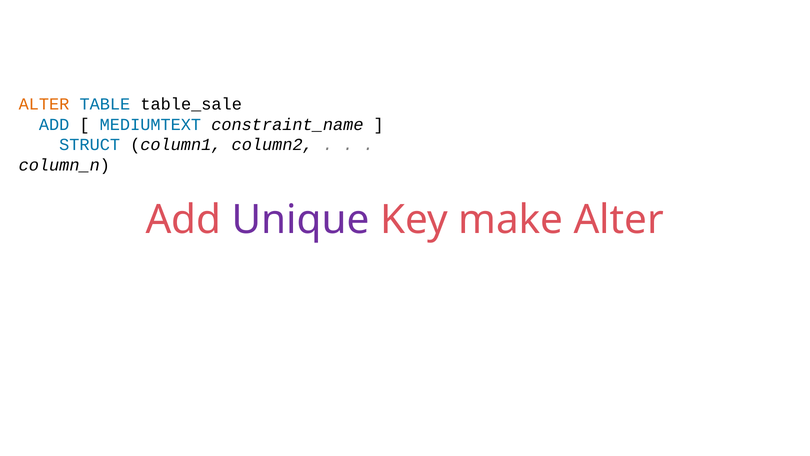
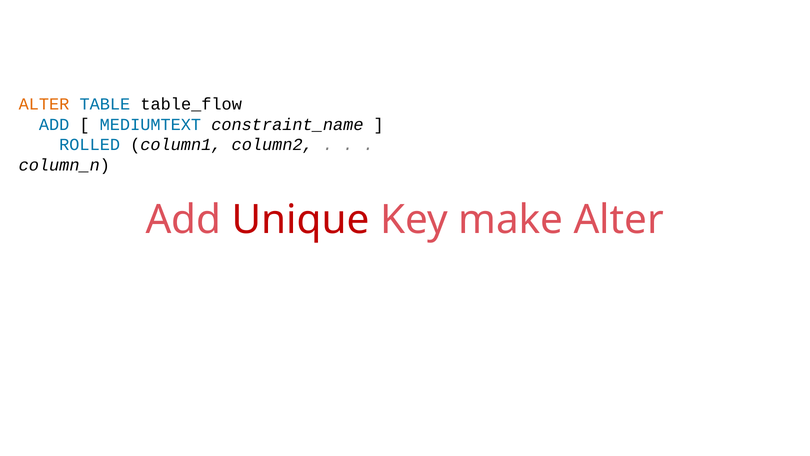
table_sale: table_sale -> table_flow (191, 104)
STRUCT: STRUCT -> ROLLED (90, 145)
Unique colour: purple -> red (301, 220)
